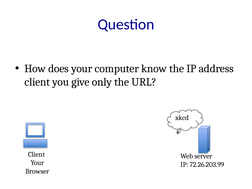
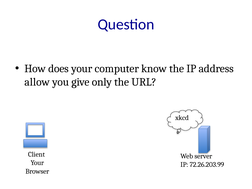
client: client -> allow (37, 82)
